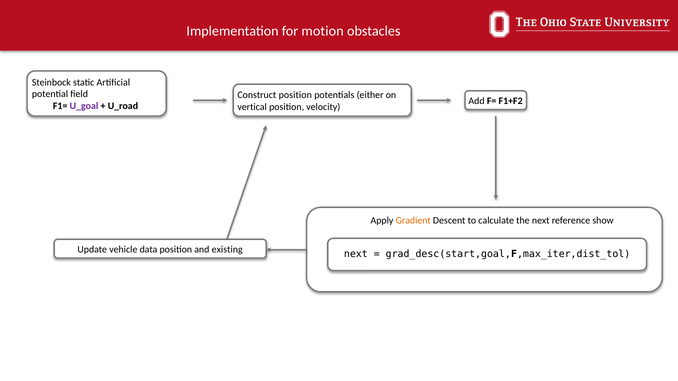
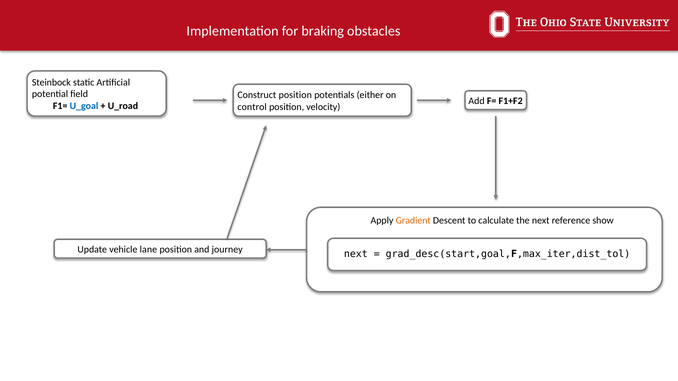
motion: motion -> braking (323, 31)
U_goal colour: purple -> blue (84, 106)
vertical: vertical -> control (252, 107)
data: data -> lane (148, 250)
existing: existing -> journey (227, 250)
